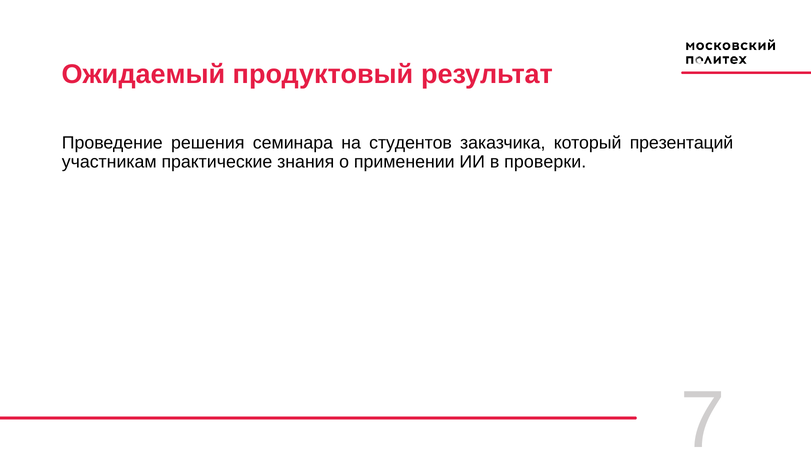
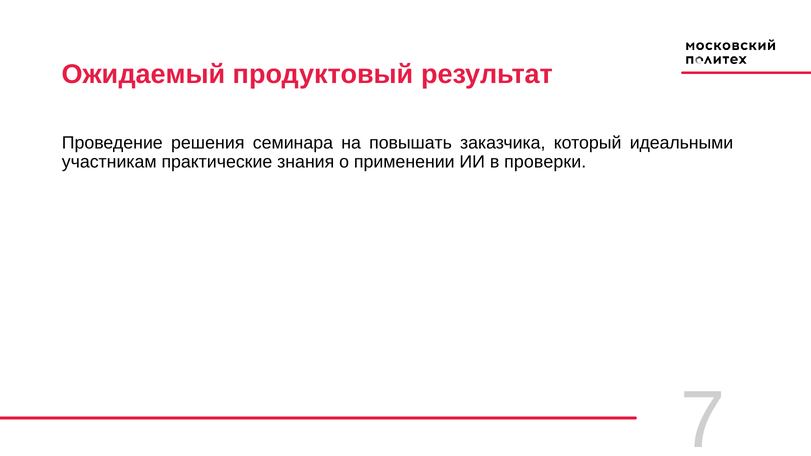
студентов: студентов -> повышать (411, 143)
презентаций: презентаций -> идеальными (681, 143)
